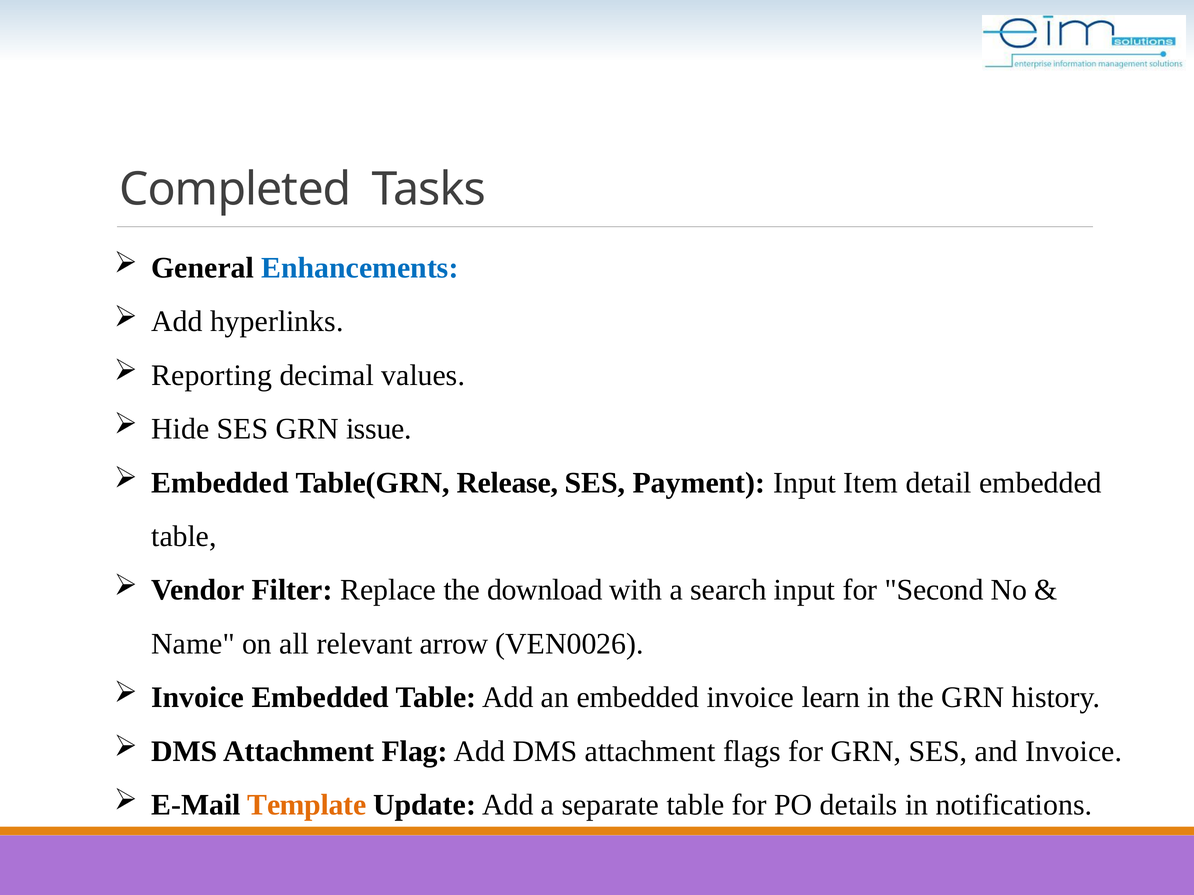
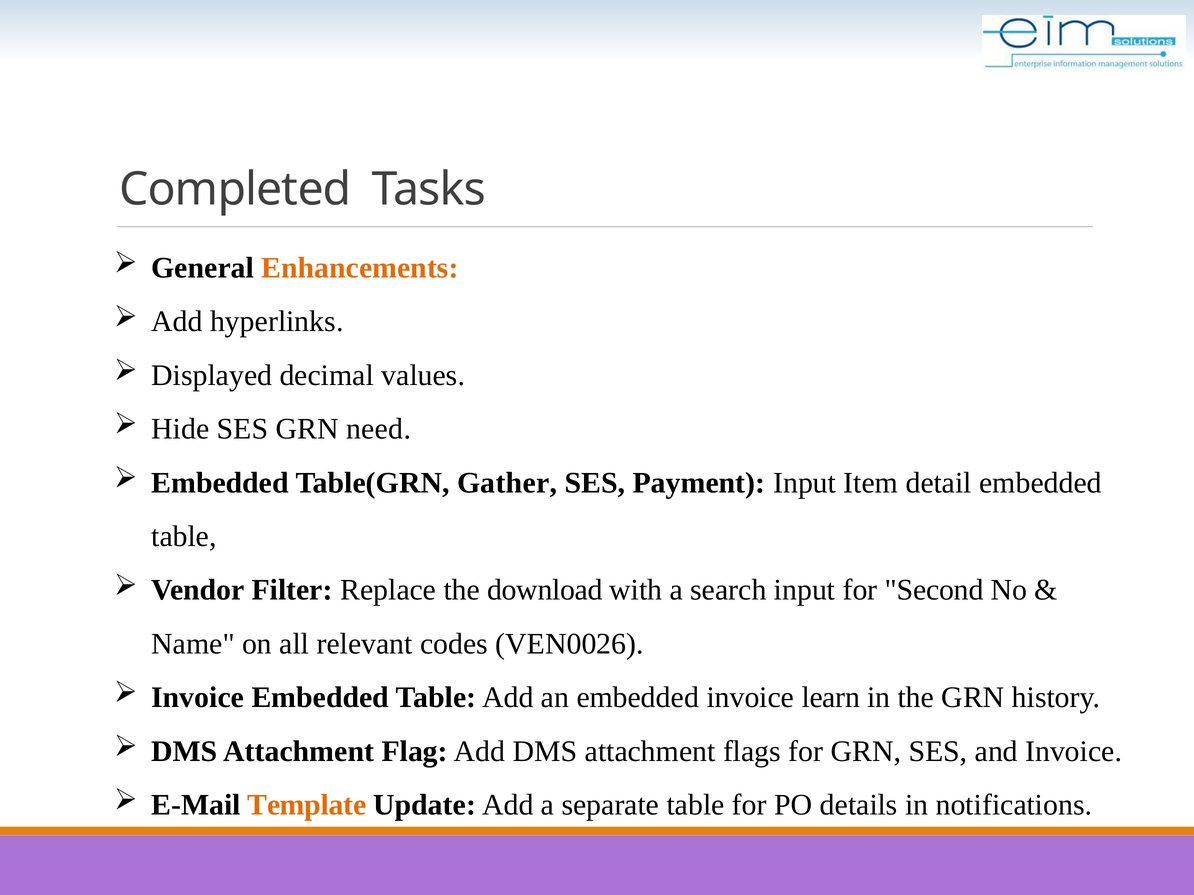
Enhancements colour: blue -> orange (360, 268)
Reporting: Reporting -> Displayed (212, 375)
issue: issue -> need (379, 429)
Release: Release -> Gather (507, 483)
arrow: arrow -> codes (454, 644)
